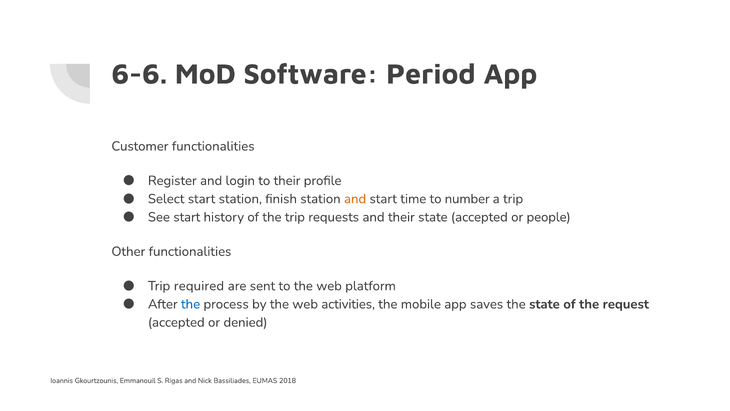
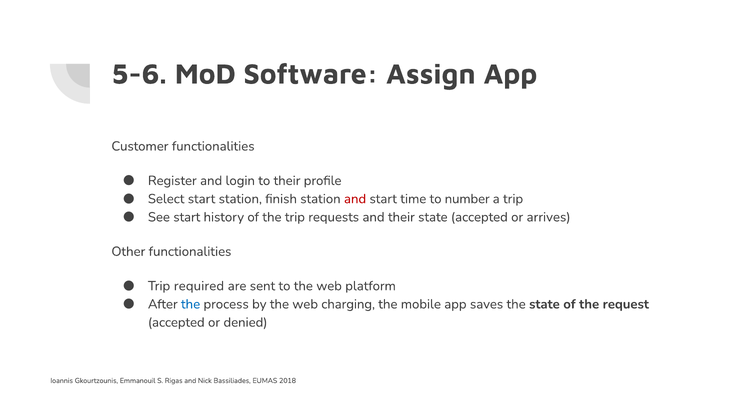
6-6: 6-6 -> 5-6 (139, 74)
Period: Period -> Assign (431, 74)
and colour: orange -> red (355, 199)
people: people -> arrives (549, 217)
activities: activities -> charging (348, 304)
